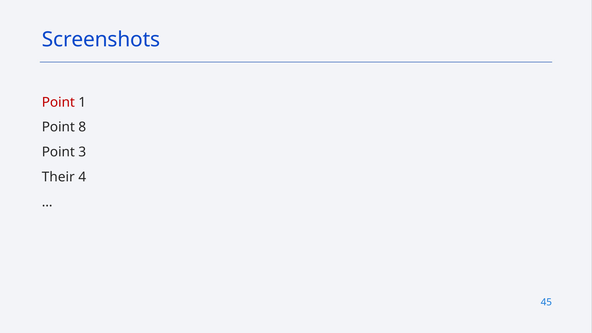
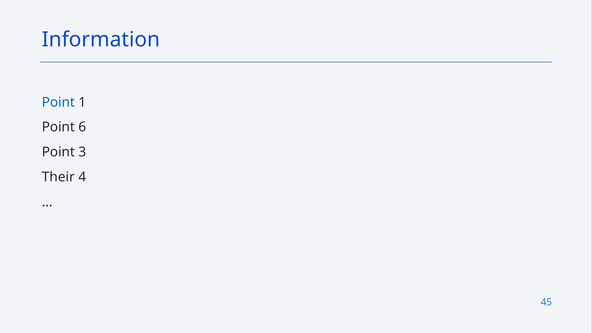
Screenshots: Screenshots -> Information (101, 40)
Point colour: red -> blue (58, 102)
8: 8 -> 6 (82, 127)
